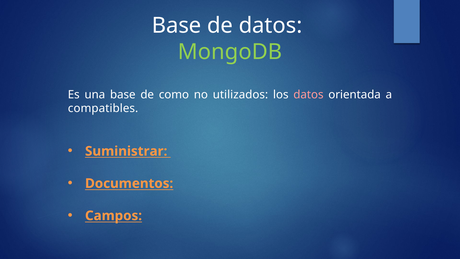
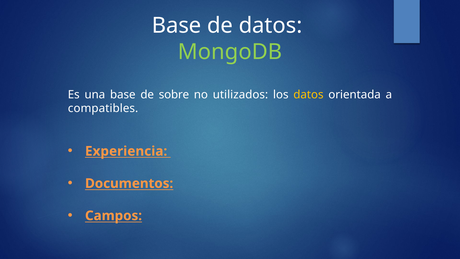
como: como -> sobre (174, 95)
datos colour: pink -> yellow (308, 95)
Suministrar: Suministrar -> Experiencia (126, 151)
